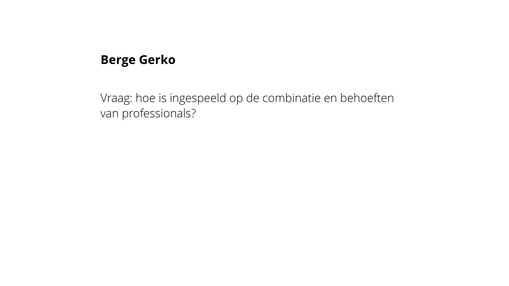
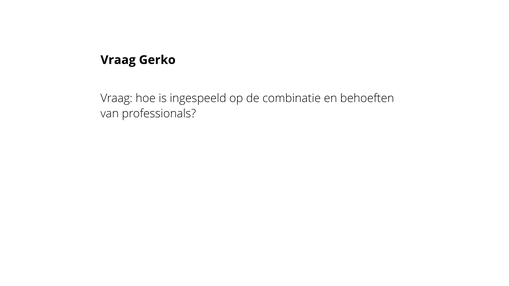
Berge: Berge -> Vraag (118, 60)
